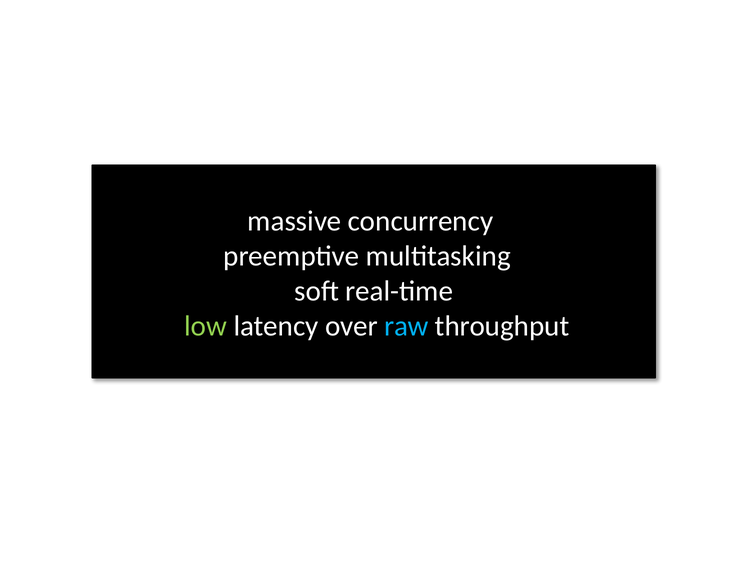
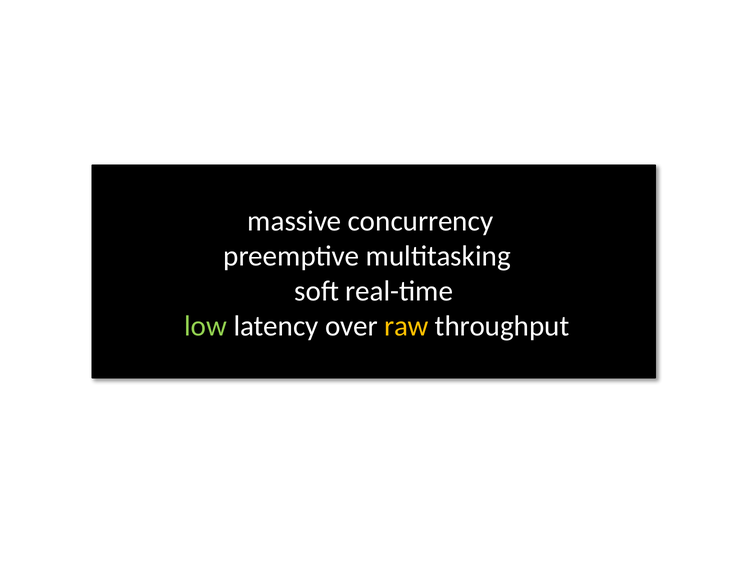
raw colour: light blue -> yellow (406, 326)
